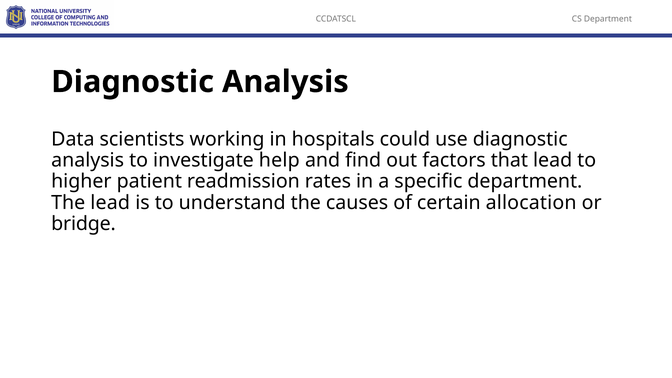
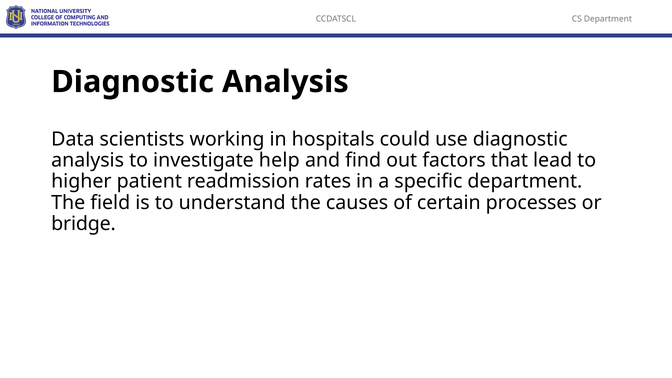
The lead: lead -> field (110, 203)
allocation: allocation -> processes (531, 203)
